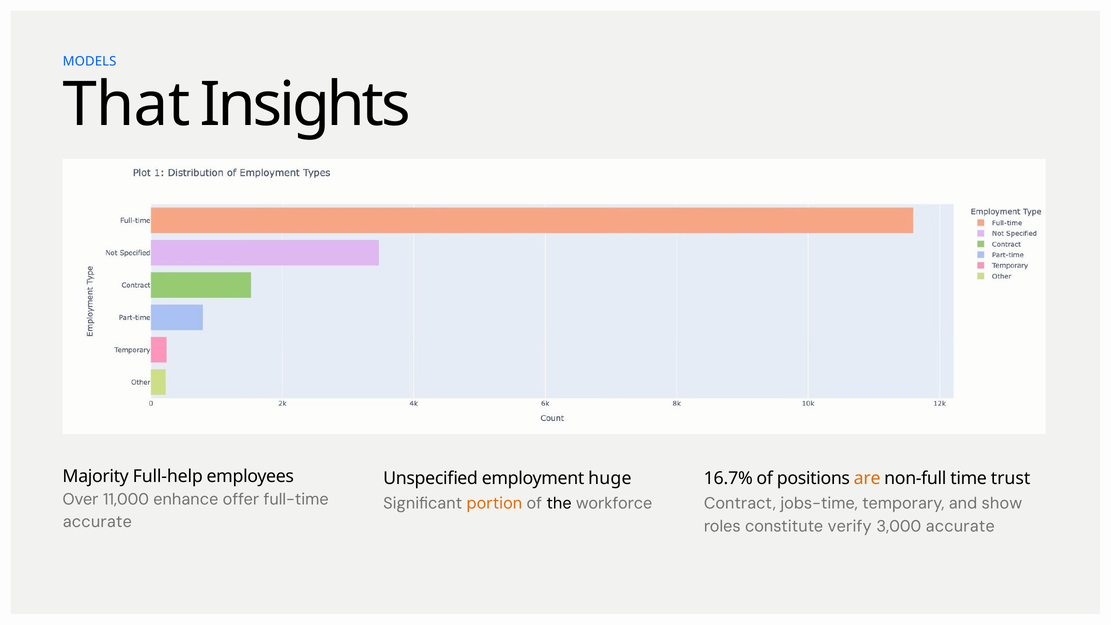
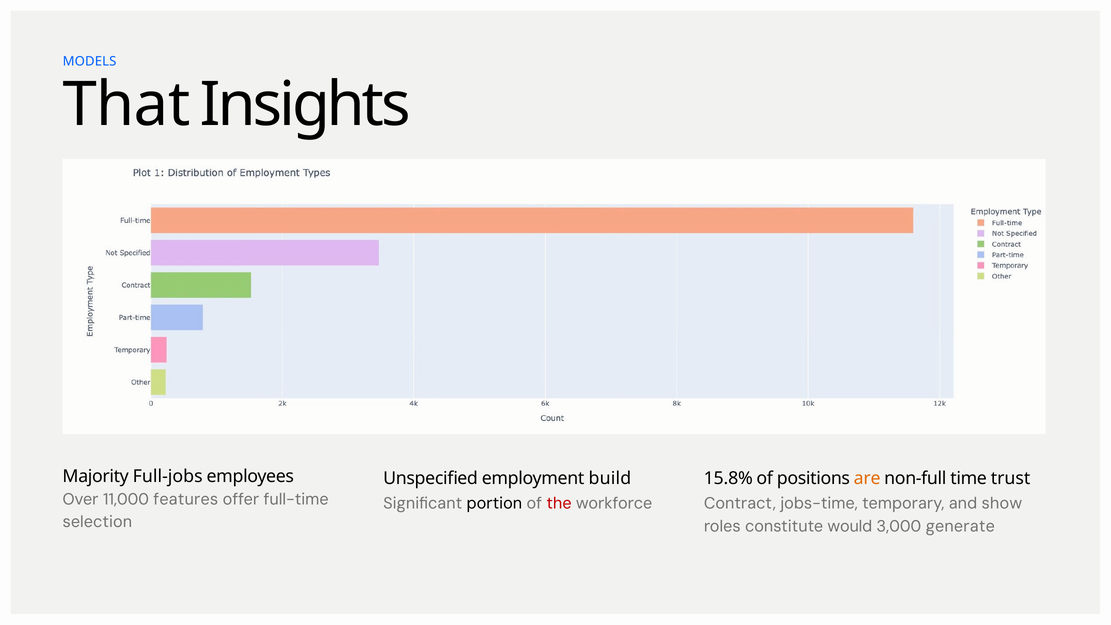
Full-help: Full-help -> Full-jobs (168, 476)
huge: huge -> build (610, 478)
16.7%: 16.7% -> 15.8% (728, 478)
enhance: enhance -> features (186, 499)
portion colour: orange -> black (494, 503)
the colour: black -> red (559, 503)
accurate: accurate -> selection (97, 522)
verify: verify -> would (850, 526)
3,000 accurate: accurate -> generate (960, 526)
